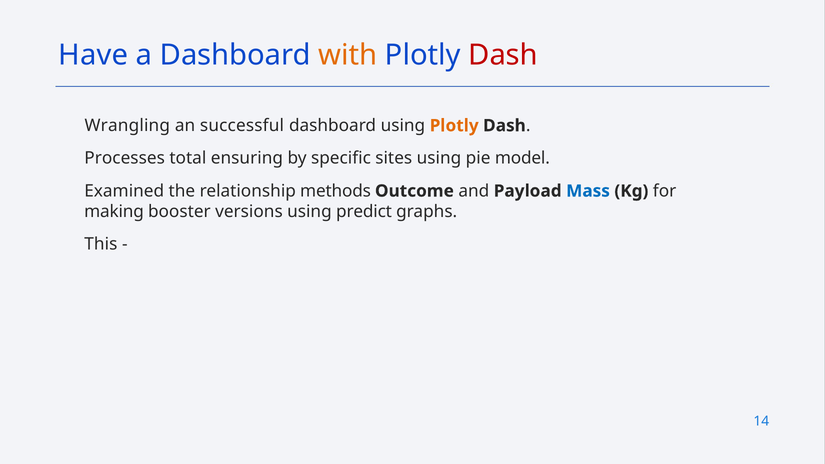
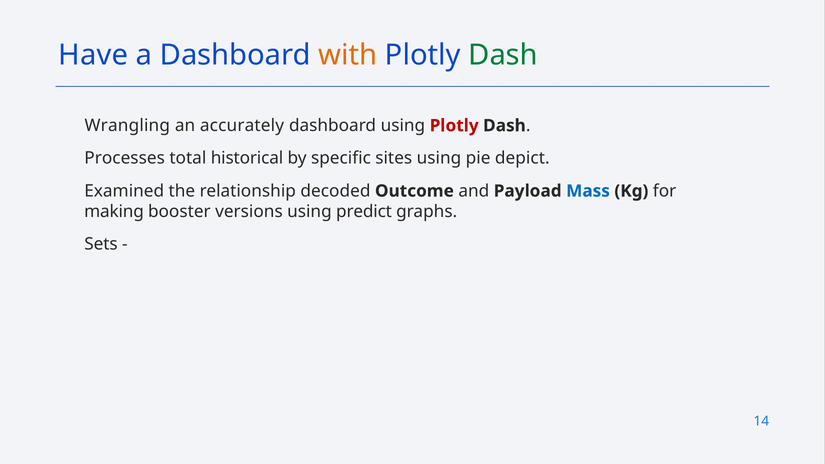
Dash colour: red -> green (503, 55)
successful: successful -> accurately (242, 126)
Plotly colour: orange -> red (454, 126)
ensuring: ensuring -> historical (247, 158)
model: model -> depict (522, 158)
methods: methods -> decoded (335, 191)
This: This -> Sets (101, 244)
